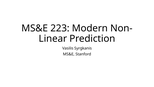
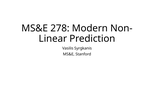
223: 223 -> 278 (60, 28)
